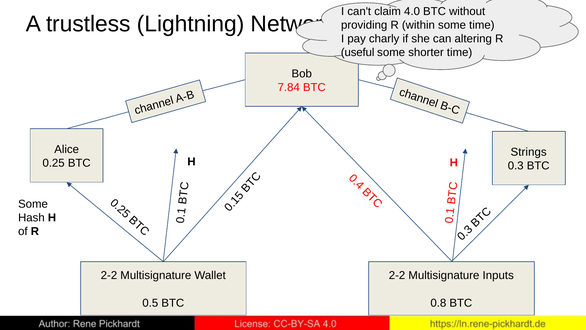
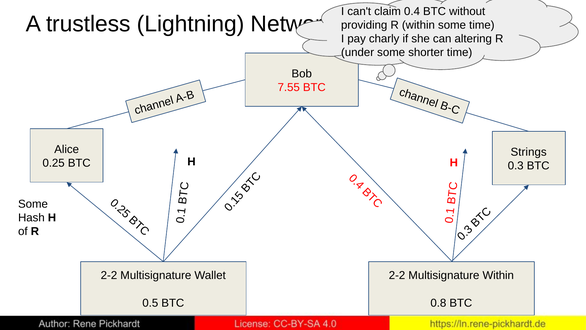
4.0: 4.0 -> 0.4 (412, 11)
useful: useful -> under (358, 52)
7.84: 7.84 -> 7.55 (289, 87)
Multisignature Inputs: Inputs -> Within (498, 275)
